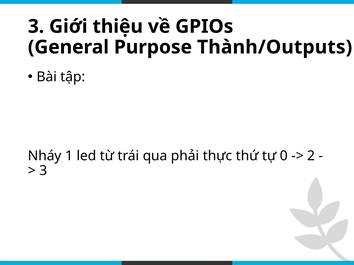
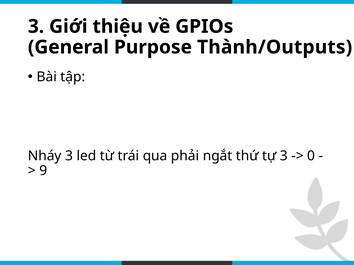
Nháy 1: 1 -> 3 (69, 156)
thực: thực -> ngắt (218, 156)
tự 0: 0 -> 3 (284, 156)
2: 2 -> 0 (311, 156)
3: 3 -> 9 (43, 171)
